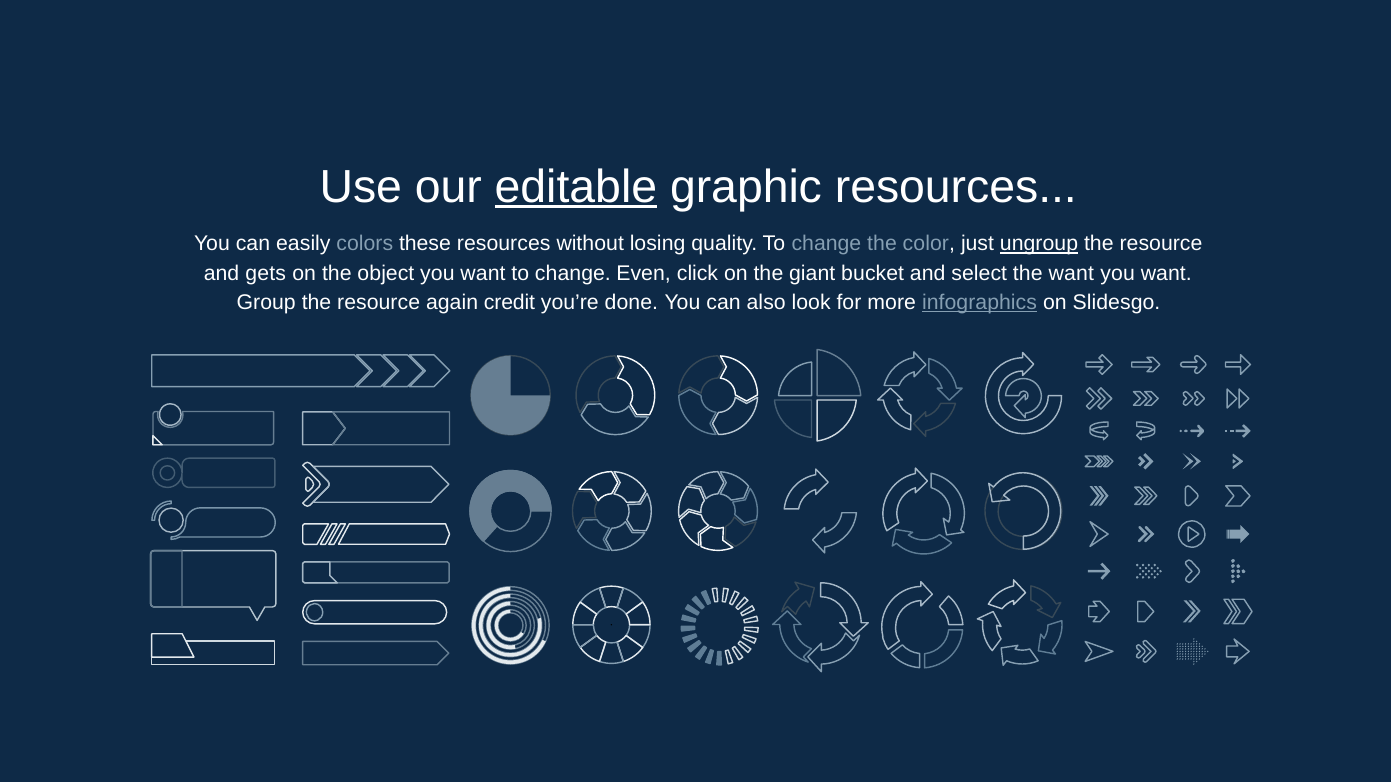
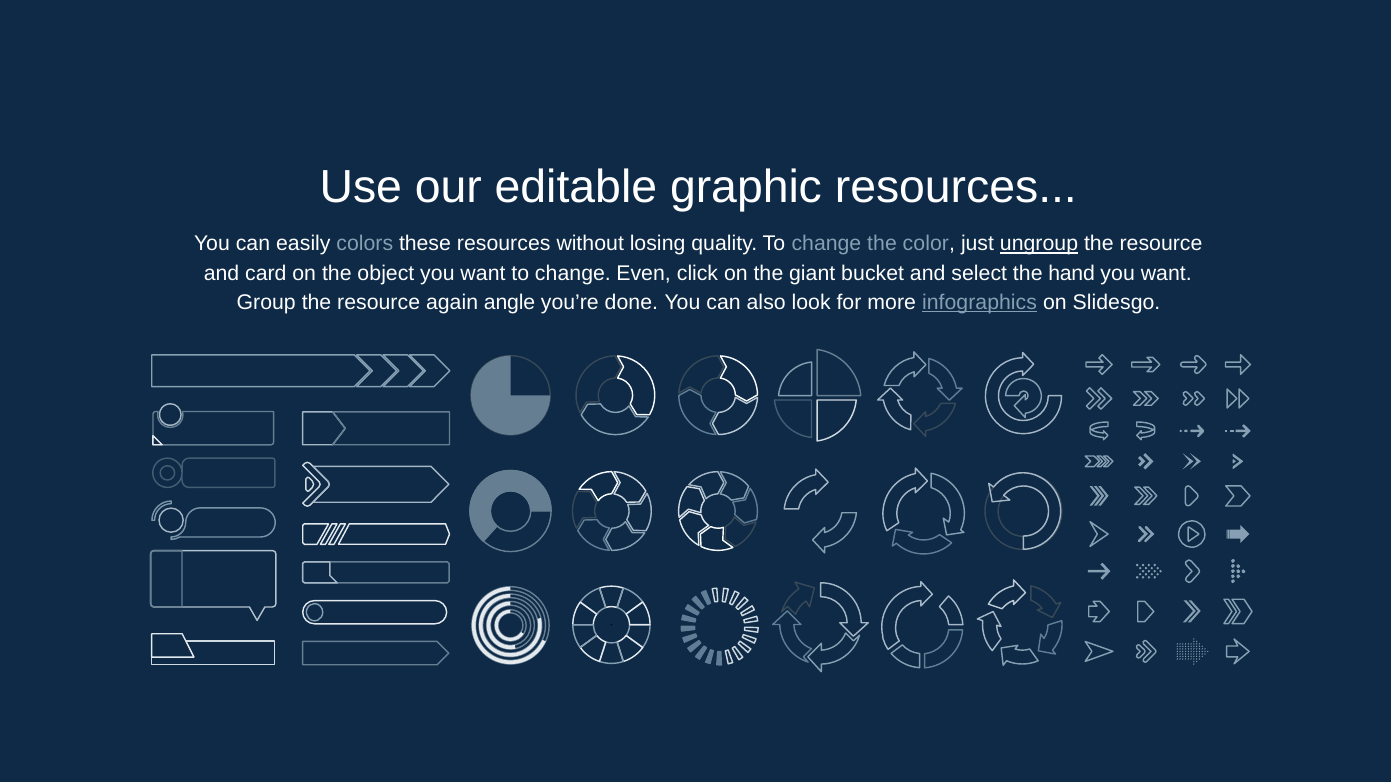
editable underline: present -> none (576, 187)
gets: gets -> card (266, 273)
the want: want -> hand (1072, 273)
credit: credit -> angle (510, 303)
